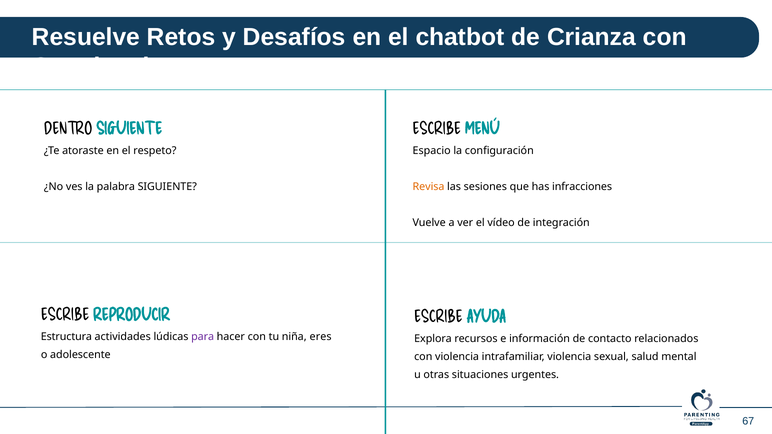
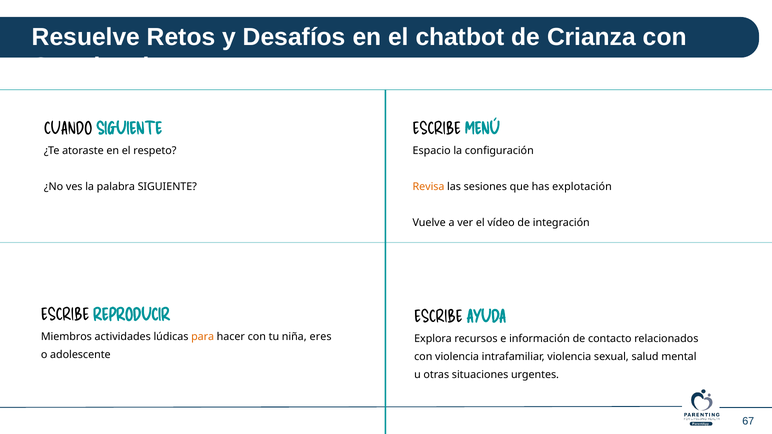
DENTRO: DENTRO -> CUANDO (68, 129)
infracciones: infracciones -> explotación (582, 187)
Estructura: Estructura -> Miembros (66, 337)
para colour: purple -> orange (203, 337)
